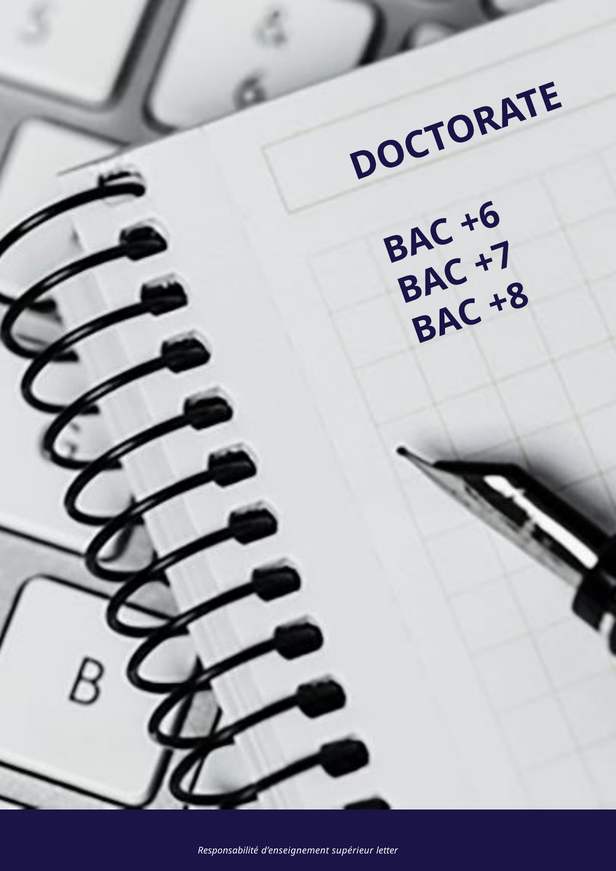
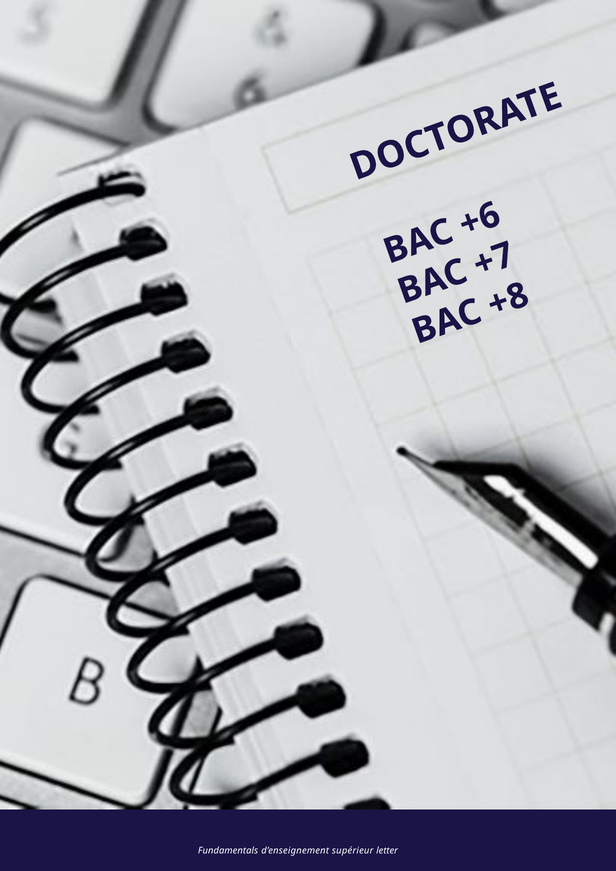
Responsabilité: Responsabilité -> Fundamentals (228, 851)
